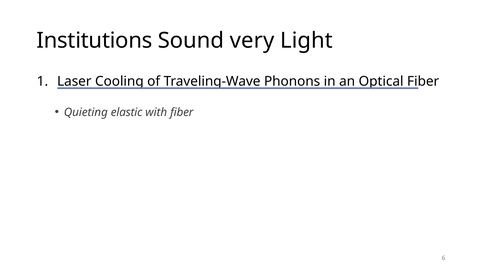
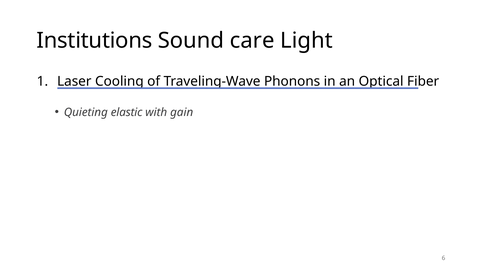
very: very -> care (252, 40)
with fiber: fiber -> gain (182, 112)
